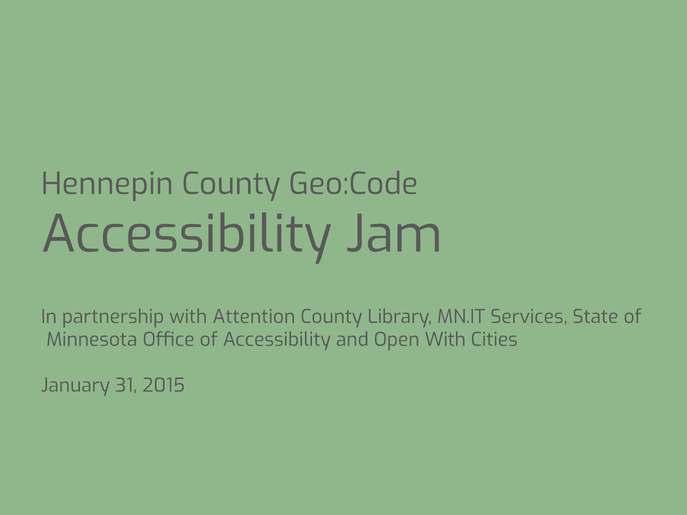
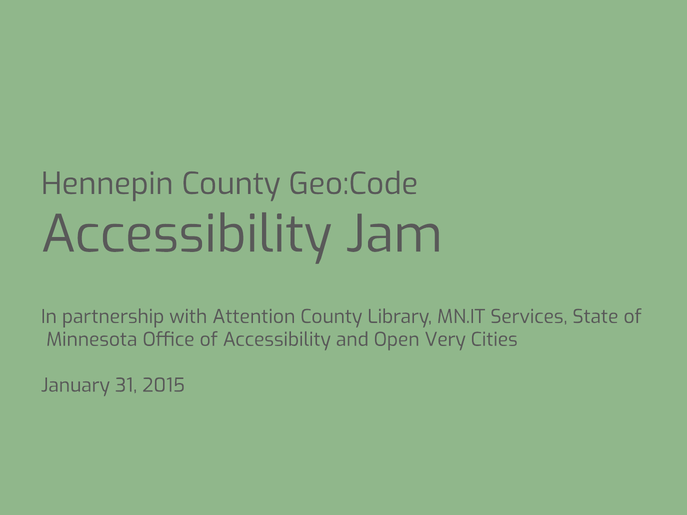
Open With: With -> Very (445, 340)
